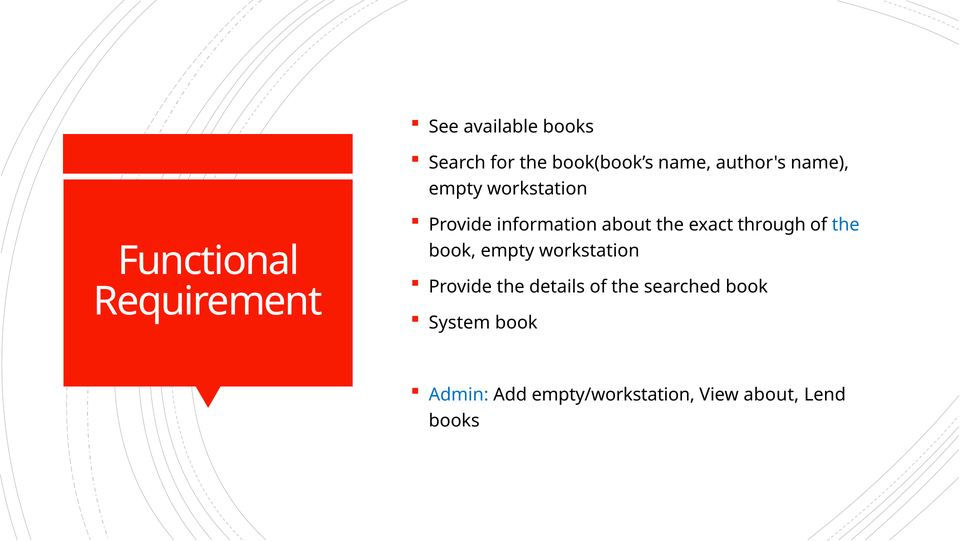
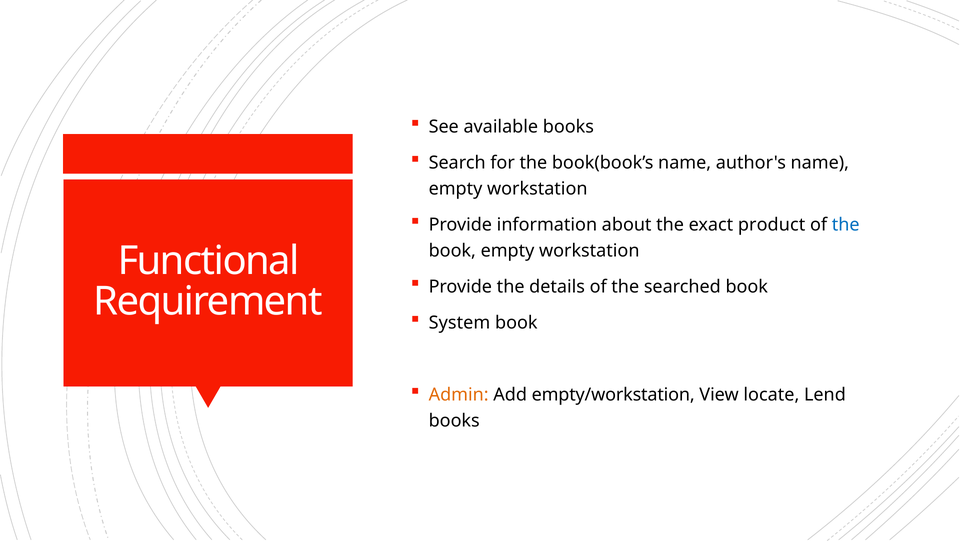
through: through -> product (772, 225)
Admin colour: blue -> orange (459, 394)
View about: about -> locate (771, 394)
